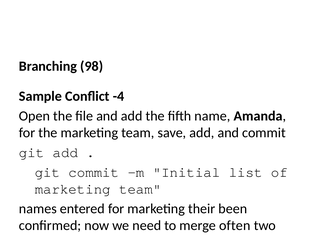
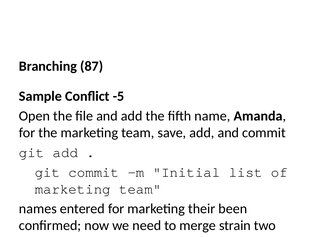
98: 98 -> 87 (92, 66)
-4: -4 -> -5 (118, 96)
often: often -> strain (235, 226)
